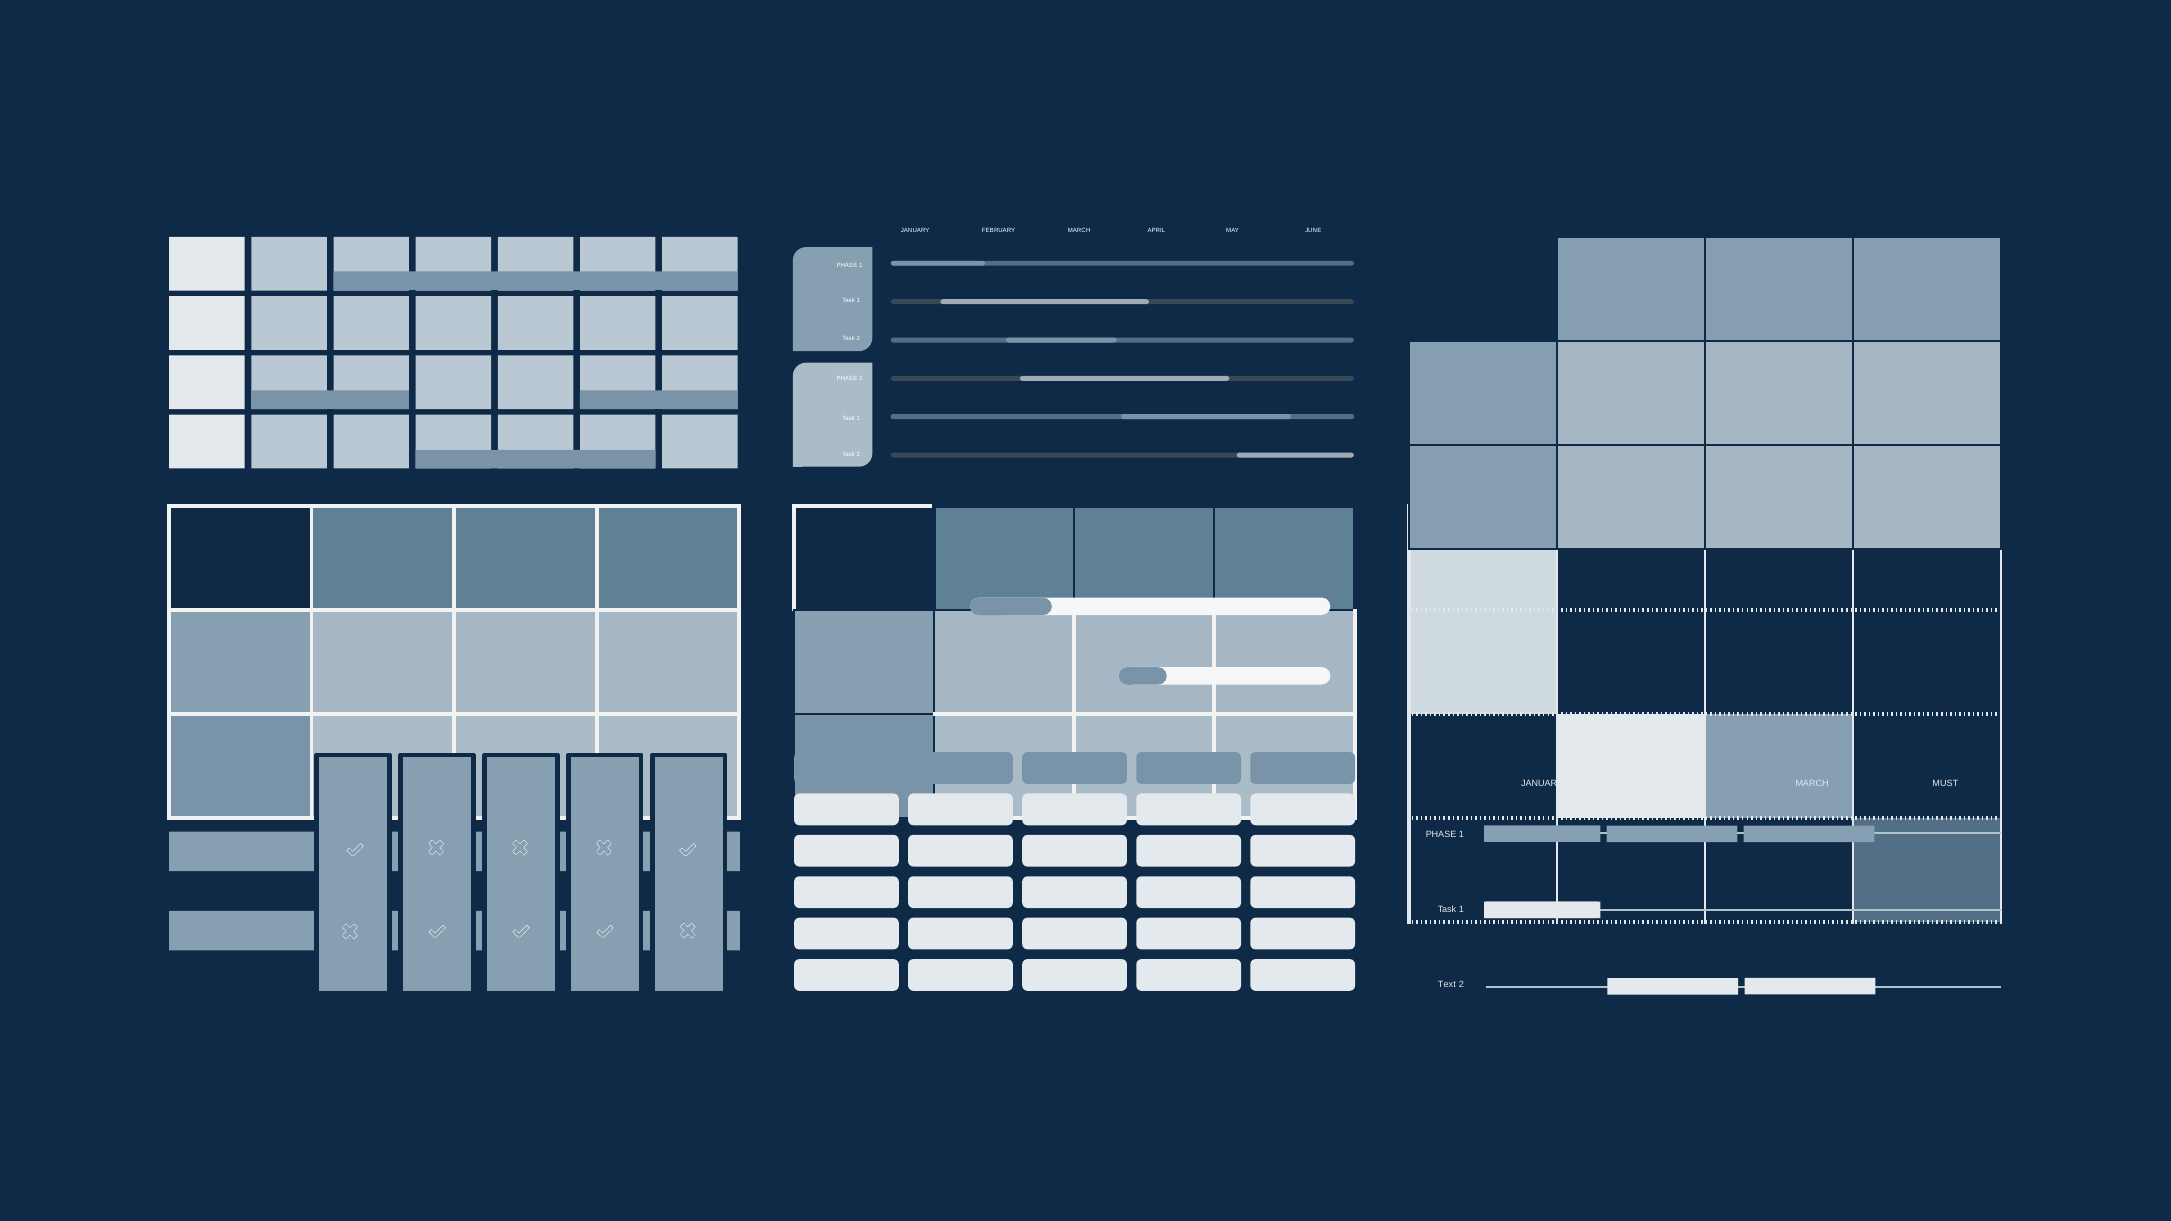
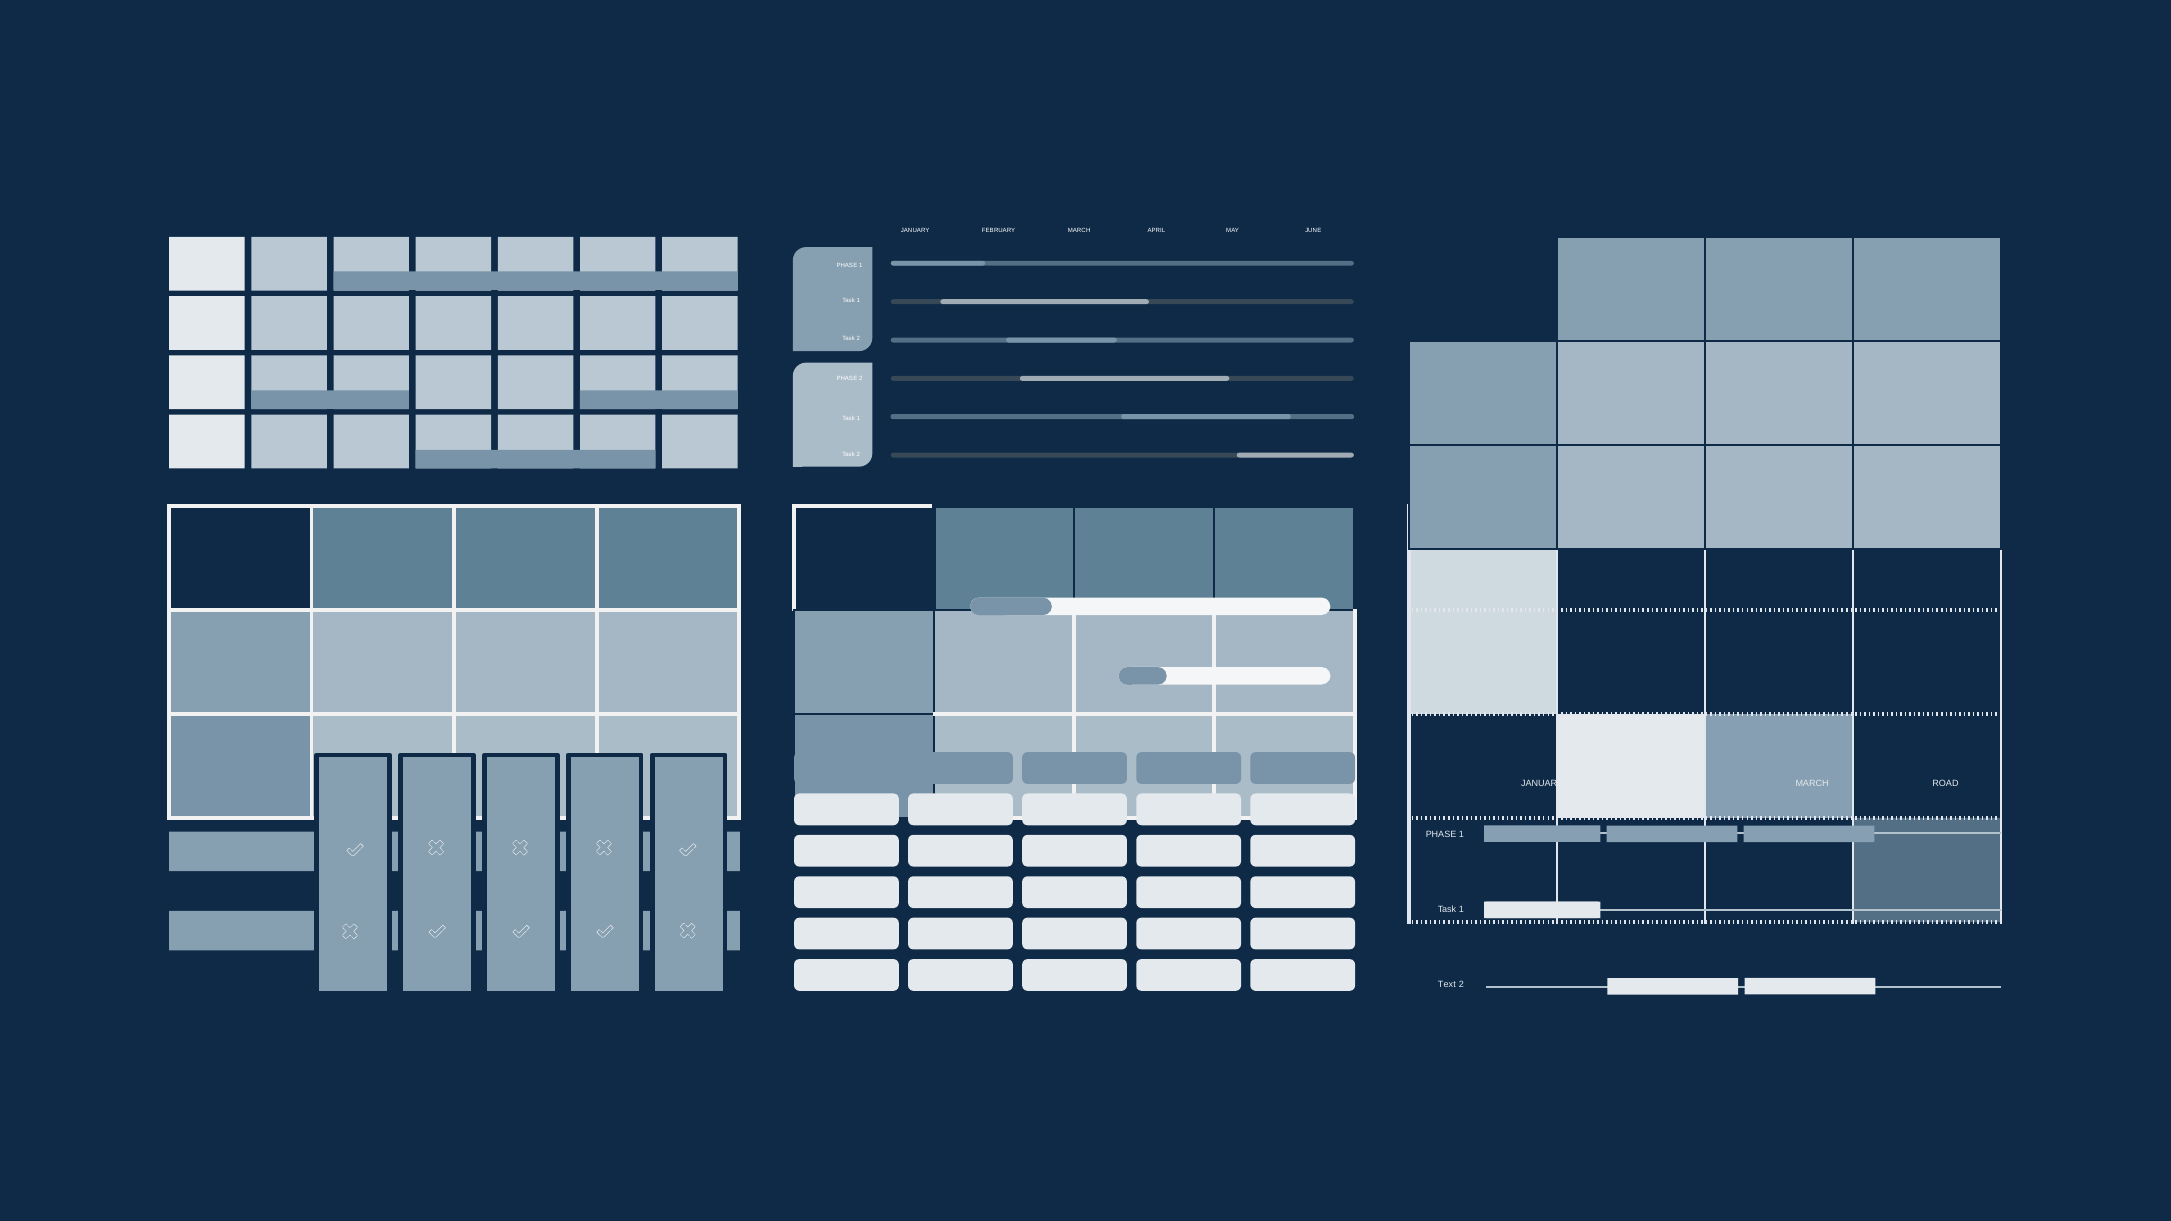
MUST: MUST -> ROAD (1945, 784)
